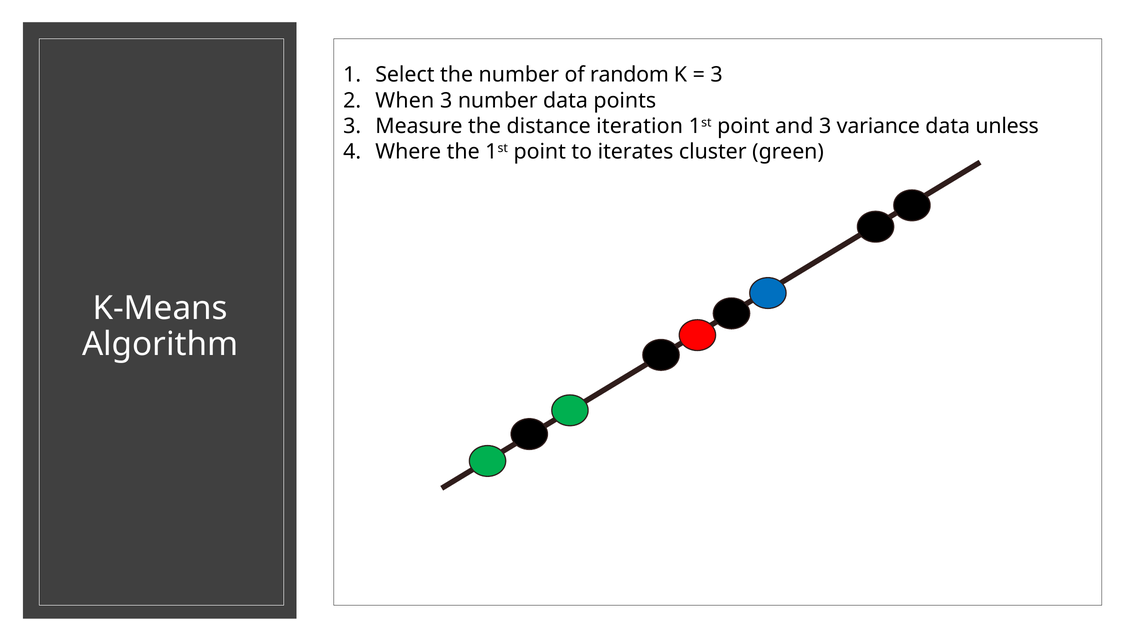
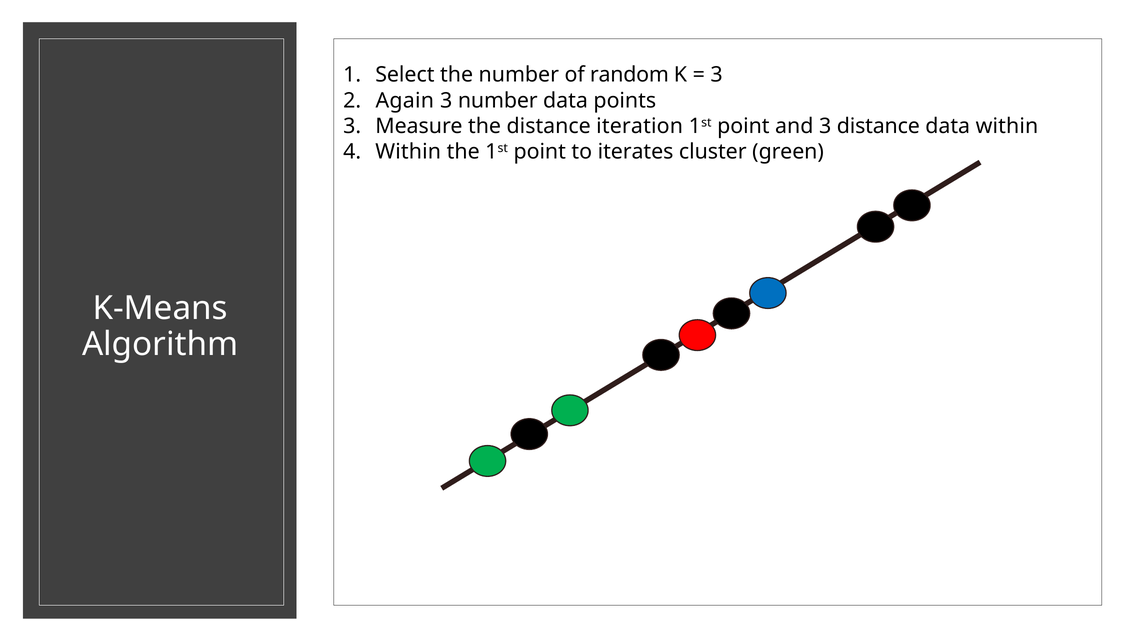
When: When -> Again (405, 100)
3 variance: variance -> distance (878, 126)
data unless: unless -> within (1007, 126)
Where: Where -> Within (408, 152)
